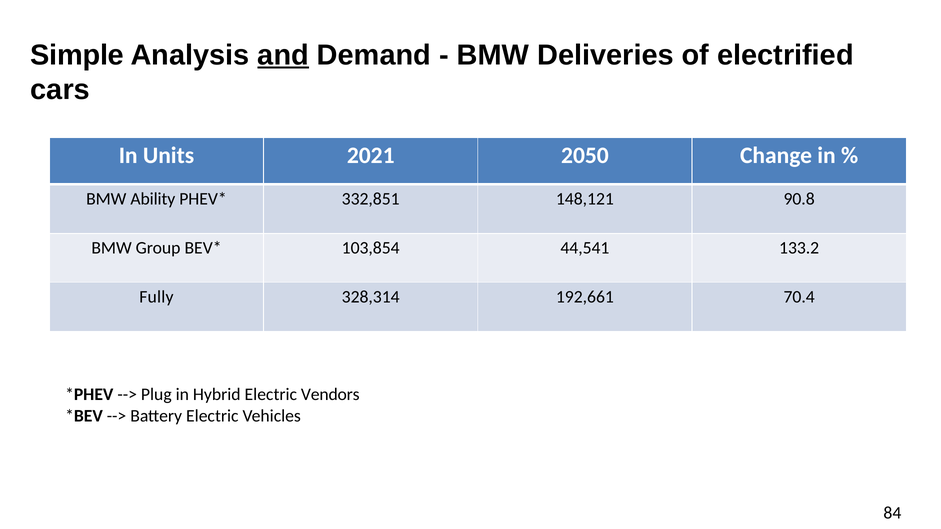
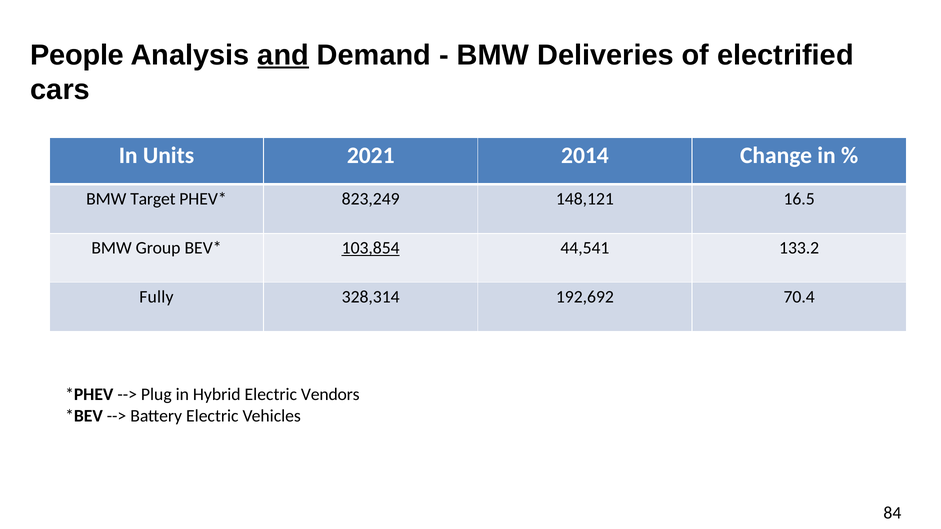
Simple: Simple -> People (77, 55)
2050: 2050 -> 2014 (585, 156)
Ability: Ability -> Target (153, 199)
332,851: 332,851 -> 823,249 (371, 199)
90.8: 90.8 -> 16.5 (799, 199)
103,854 underline: none -> present (371, 248)
192,661: 192,661 -> 192,692 (585, 297)
